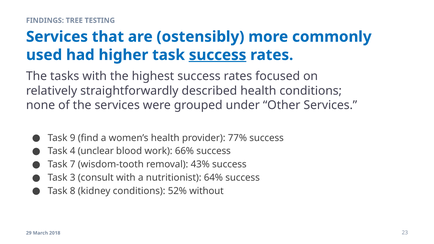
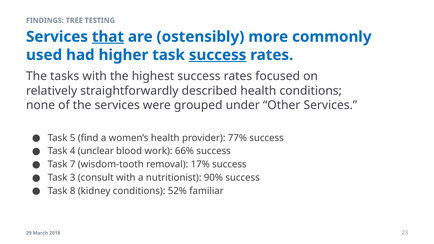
that underline: none -> present (108, 37)
9: 9 -> 5 (73, 138)
43%: 43% -> 17% (200, 164)
64%: 64% -> 90% (213, 178)
without: without -> familiar (206, 191)
